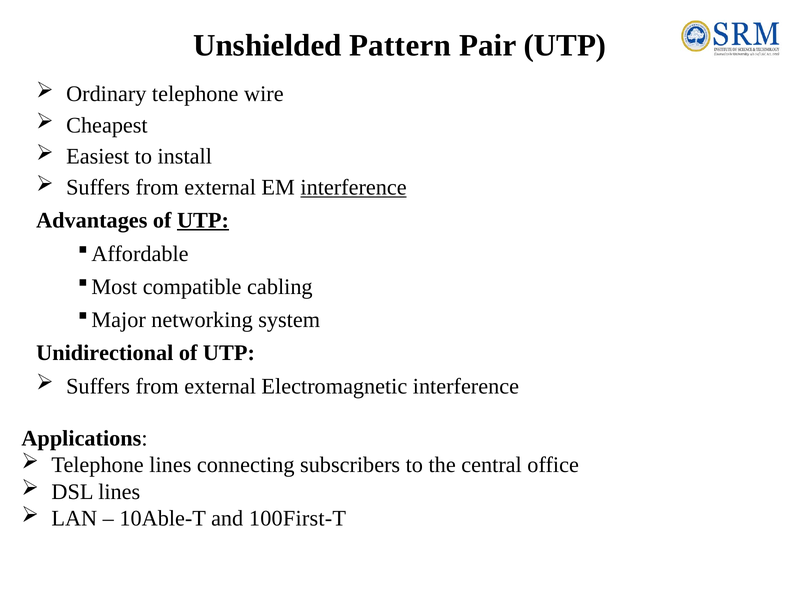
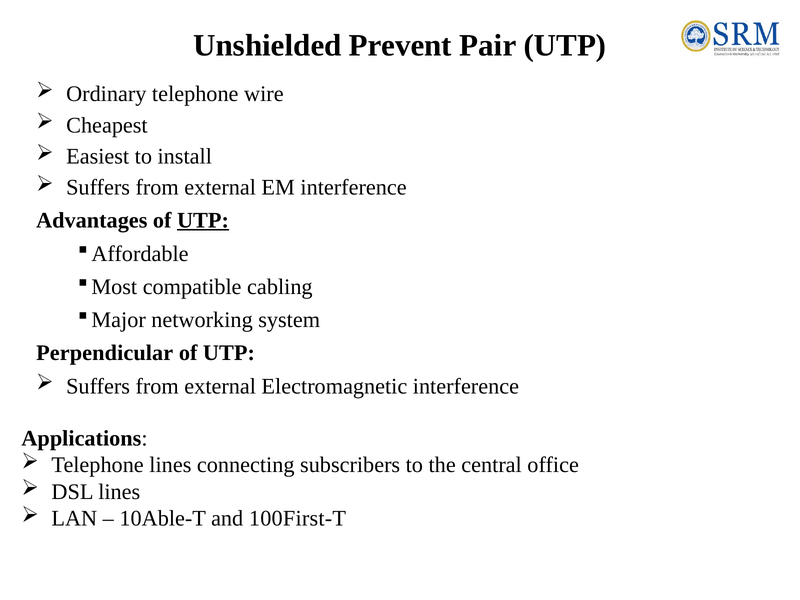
Pattern: Pattern -> Prevent (400, 45)
interference underline: present -> none (354, 187)
Unidirectional: Unidirectional -> Perpendicular (105, 353)
